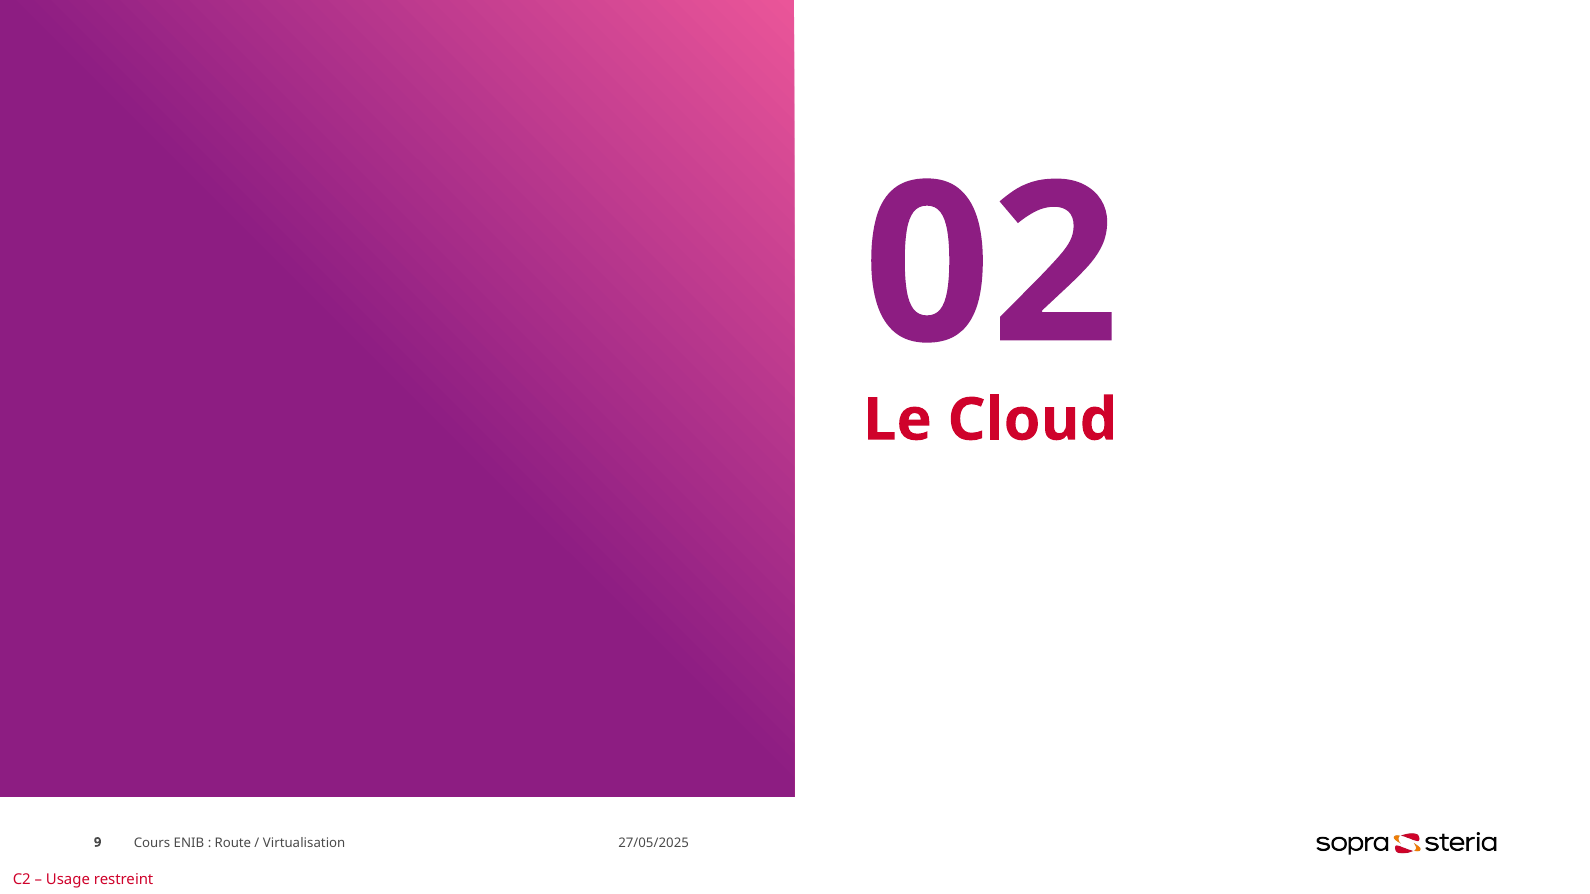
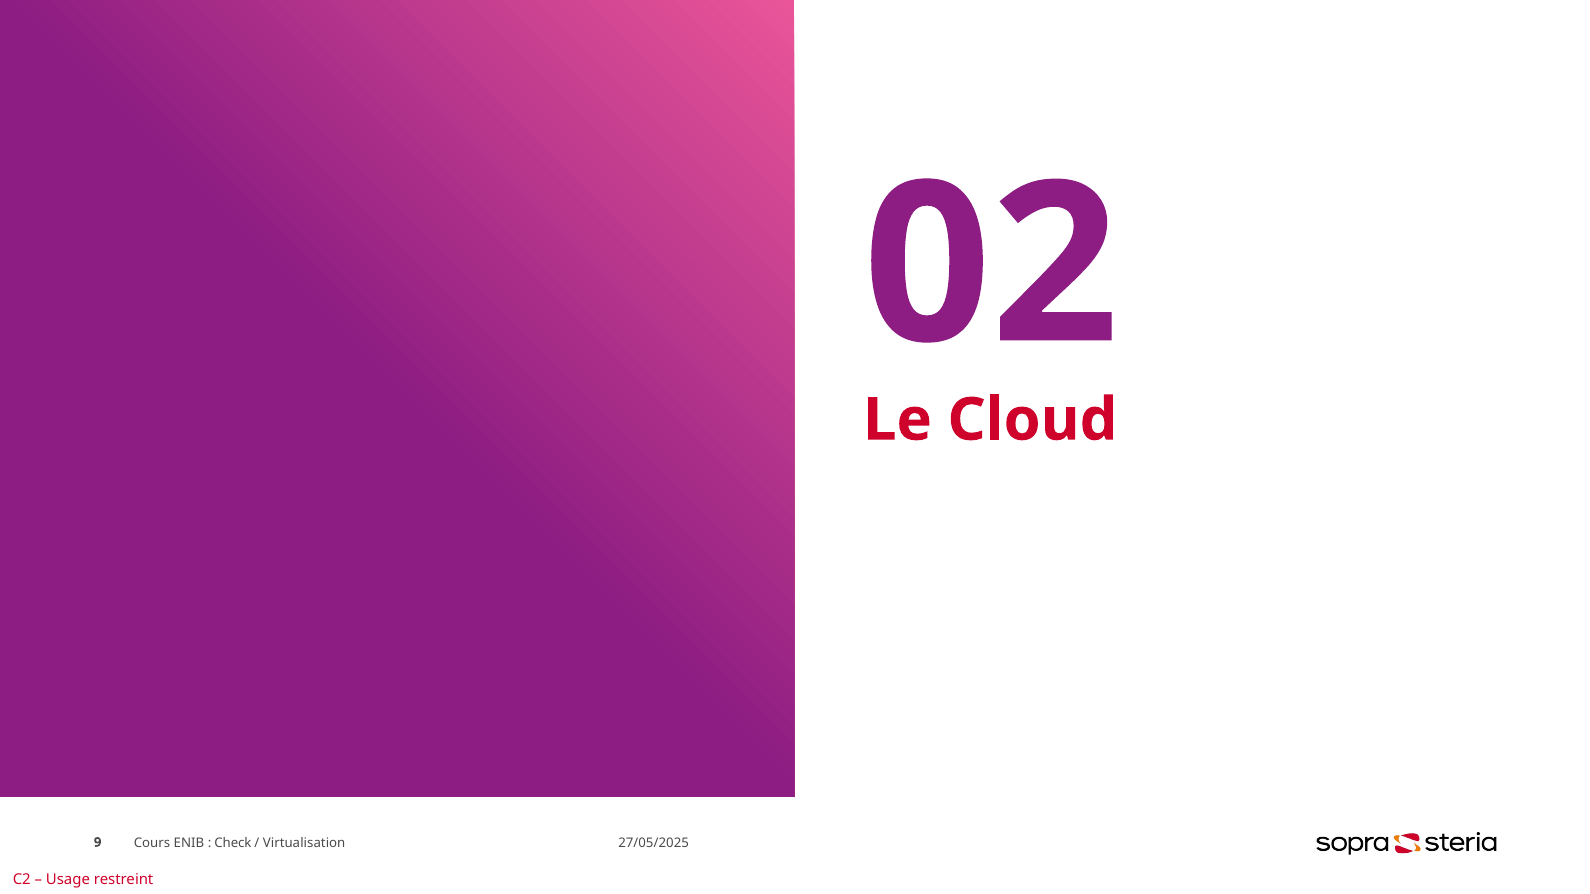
Route: Route -> Check (233, 844)
